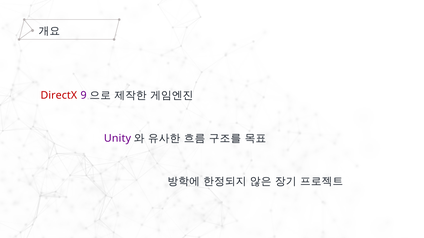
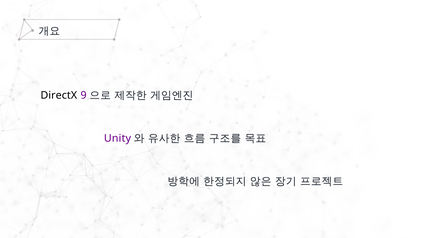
DirectX colour: red -> black (59, 95)
